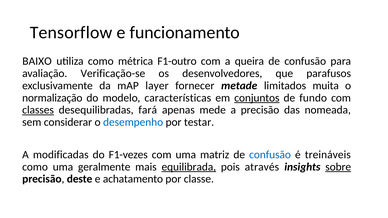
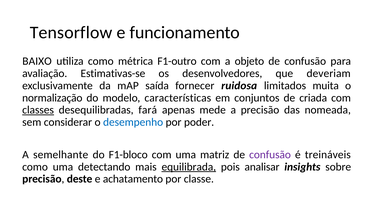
queira: queira -> objeto (249, 61)
Verificação-se: Verificação-se -> Estimativas-se (113, 73)
parafusos: parafusos -> deveriam (329, 73)
layer: layer -> saída (157, 86)
metade: metade -> ruidosa (239, 86)
conjuntos underline: present -> none (257, 98)
fundo: fundo -> criada (313, 98)
testar: testar -> poder (199, 122)
modificadas: modificadas -> semelhante (61, 155)
F1-vezes: F1-vezes -> F1-bloco (128, 155)
confusão colour: blue -> purple (270, 155)
geralmente: geralmente -> detectando (104, 167)
através: através -> analisar (262, 167)
sobre underline: present -> none (338, 167)
